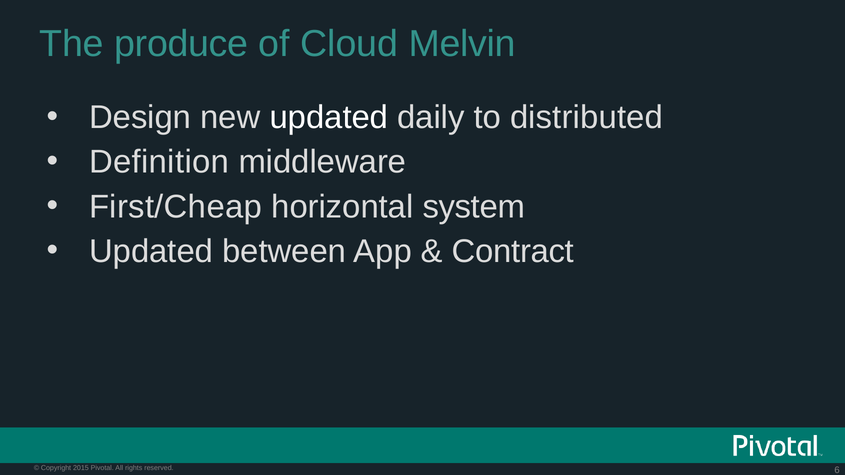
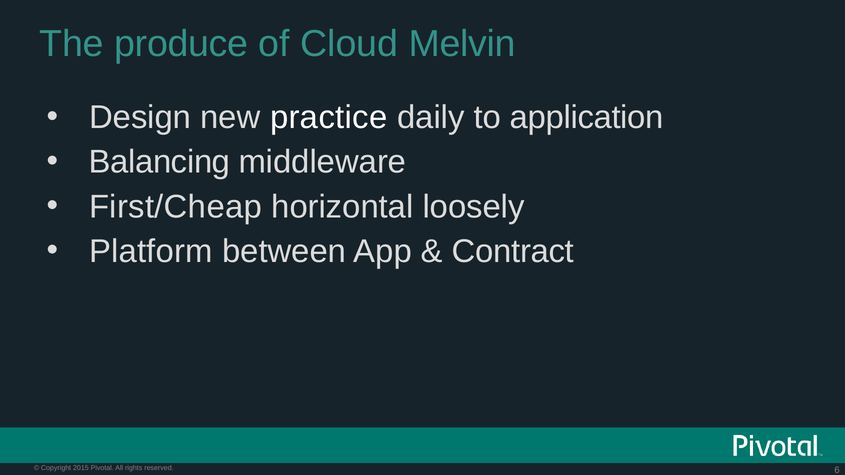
new updated: updated -> practice (329, 118)
distributed: distributed -> application (587, 118)
Definition: Definition -> Balancing (159, 162)
system: system -> loosely (474, 207)
Updated: Updated -> Platform (151, 251)
